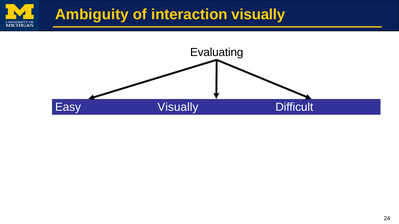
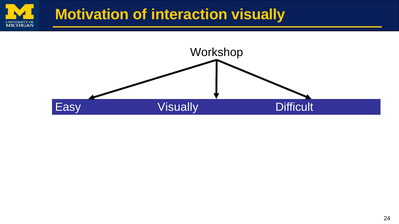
Ambiguity: Ambiguity -> Motivation (92, 14)
Evaluating: Evaluating -> Workshop (217, 52)
